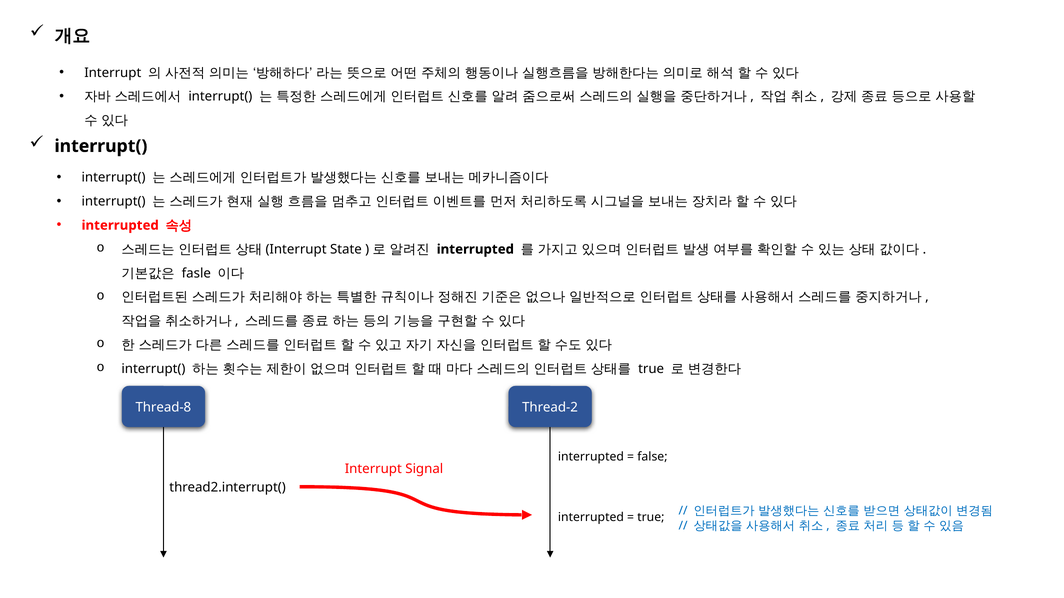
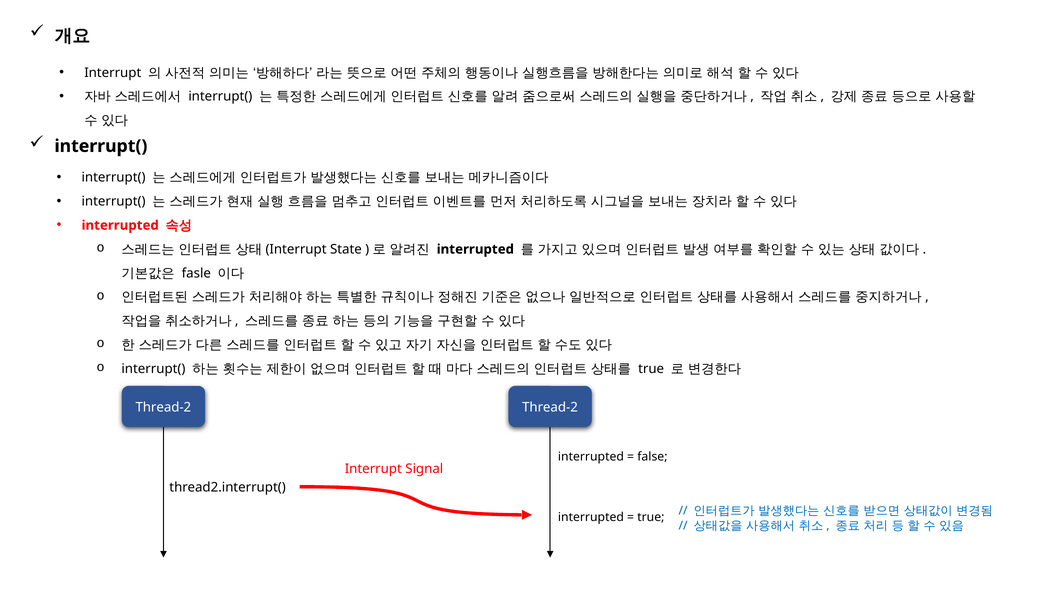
Thread-8: Thread-8 -> Thread-2 (163, 408)
